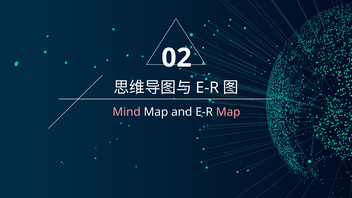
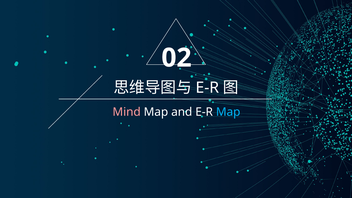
Map colour: pink -> light blue (228, 112)
